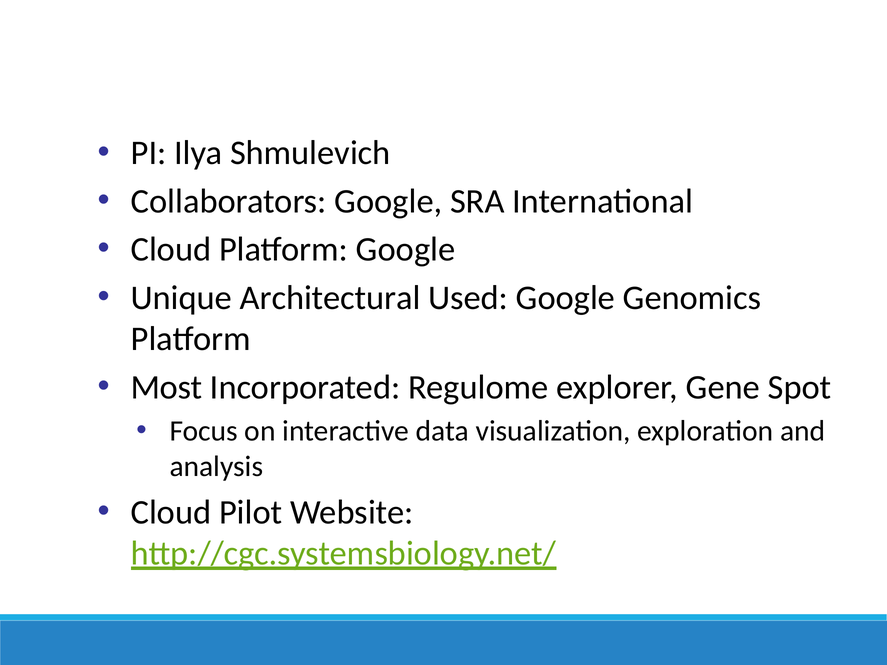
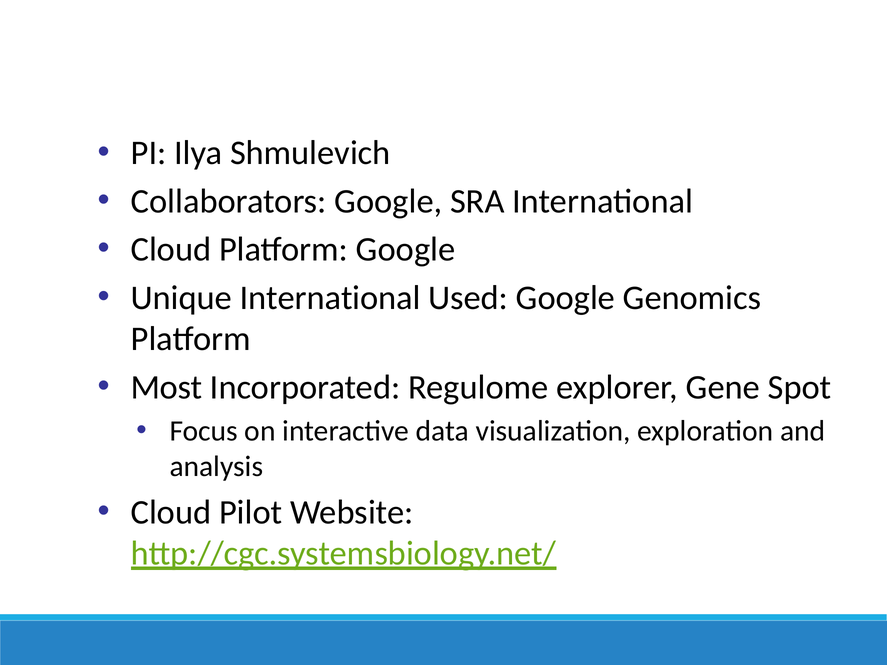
Unique Architectural: Architectural -> International (330, 298)
